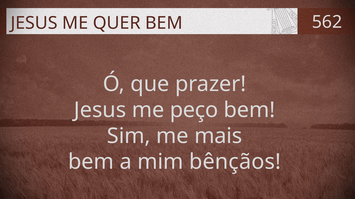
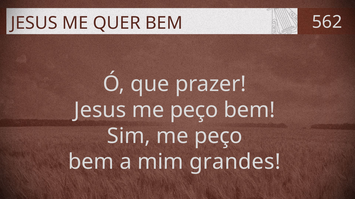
Sim me mais: mais -> peço (218, 136)
bênçãos: bênçãos -> grandes (235, 162)
